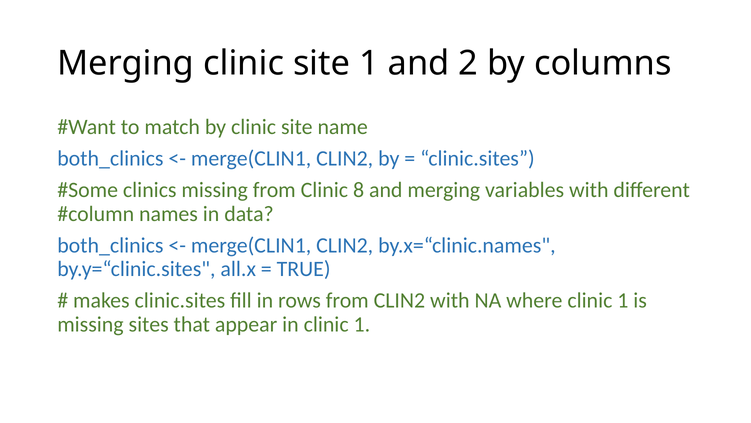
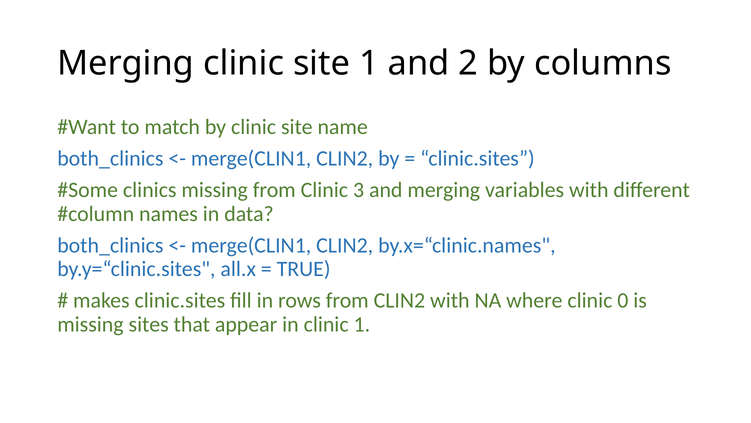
8: 8 -> 3 (359, 190)
where clinic 1: 1 -> 0 (623, 300)
